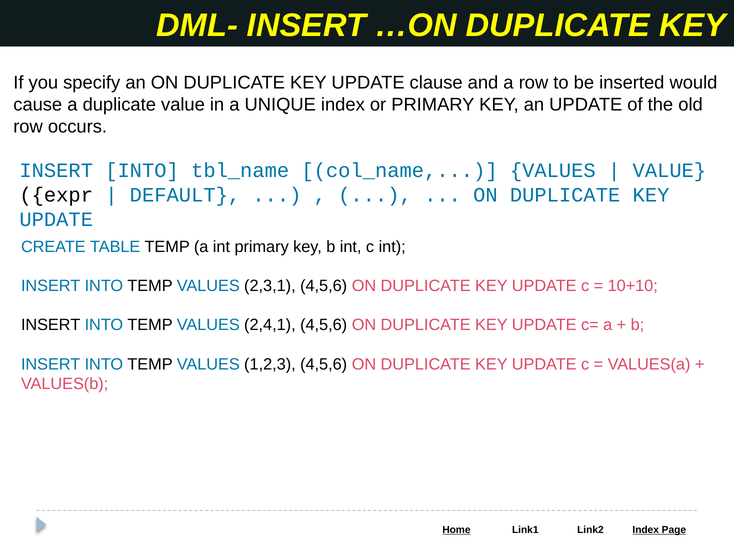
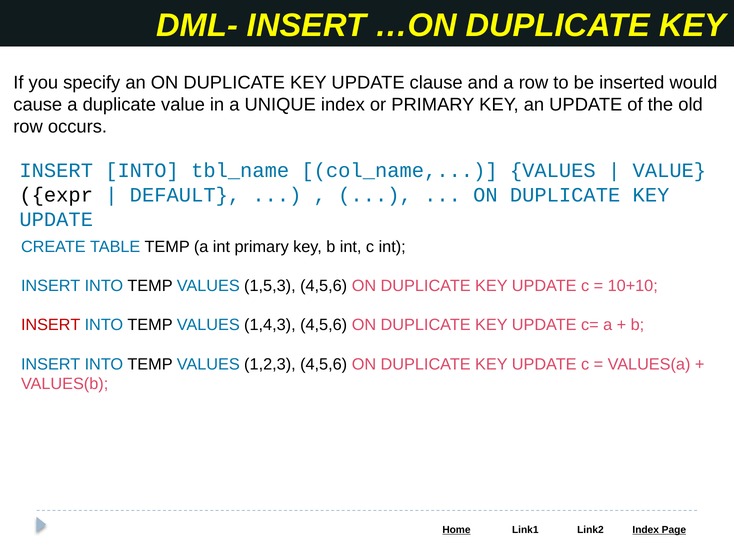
2,3,1: 2,3,1 -> 1,5,3 (270, 286)
INSERT colour: black -> red (51, 325)
2,4,1: 2,4,1 -> 1,4,3 (270, 325)
